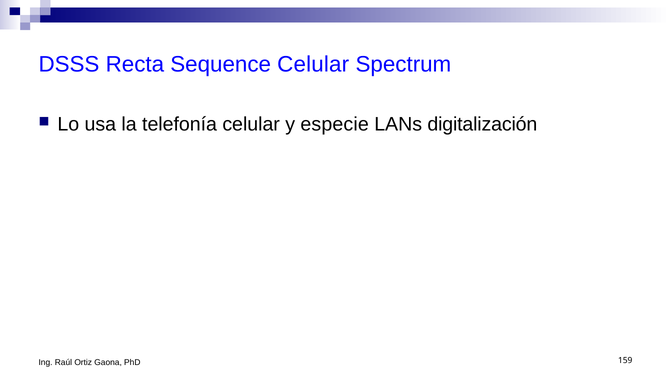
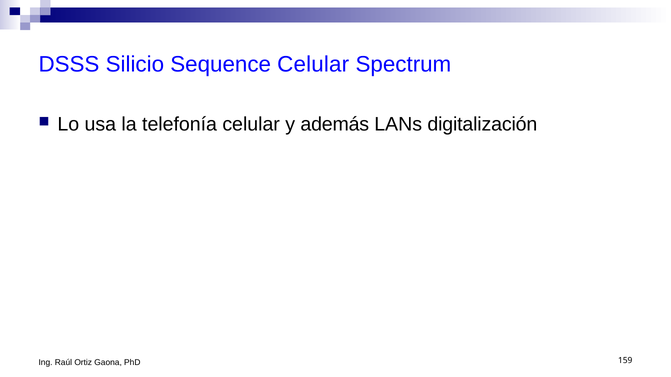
Recta: Recta -> Silicio (135, 64)
especie: especie -> además (335, 125)
